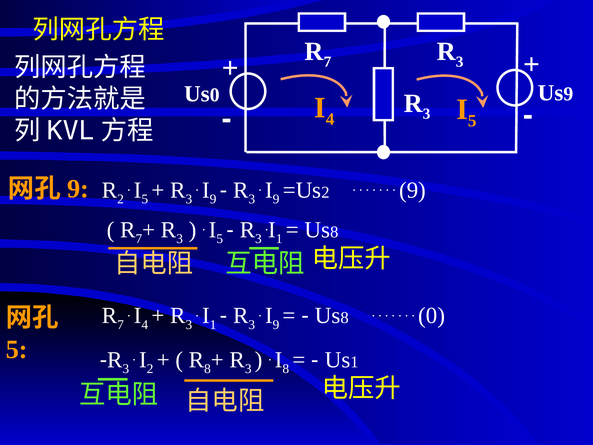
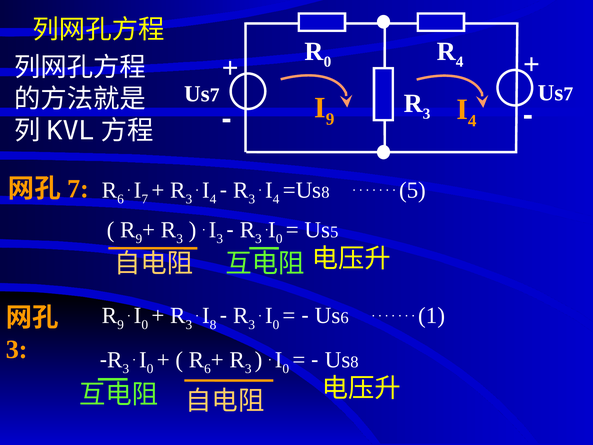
7: 7 -> 0 (327, 62)
3: 3 -> 4 (460, 62)
0: 0 -> 7 (215, 95)
9: 9 -> 7 (568, 94)
4: 4 -> 9 (330, 119)
5: 5 -> 4 (472, 121)
9: 9 -> 7 (78, 189)
2: 2 -> 6 (121, 199)
5: 5 -> 7 (145, 199)
9: 9 -> 4 (213, 199)
9: 9 -> 4 (276, 199)
2: 2 -> 8 (325, 192)
9: 9 -> 5 (413, 190)
7: 7 -> 9 (139, 239)
5: 5 -> 3 (220, 239)
1: 1 -> 0 (279, 239)
8: 8 -> 5 (334, 232)
7: 7 -> 9 (121, 324)
4: 4 -> 0 (145, 324)
1: 1 -> 8 (213, 324)
9: 9 -> 0 (276, 324)
8: 8 -> 6 (345, 318)
0: 0 -> 1 (432, 315)
5: 5 -> 3 (17, 349)
2: 2 -> 0 (150, 369)
8: 8 -> 6 (207, 369)
8: 8 -> 0 (286, 369)
1: 1 -> 8 (354, 362)
